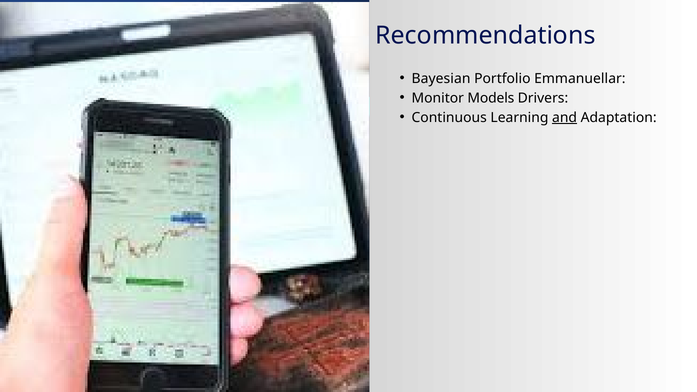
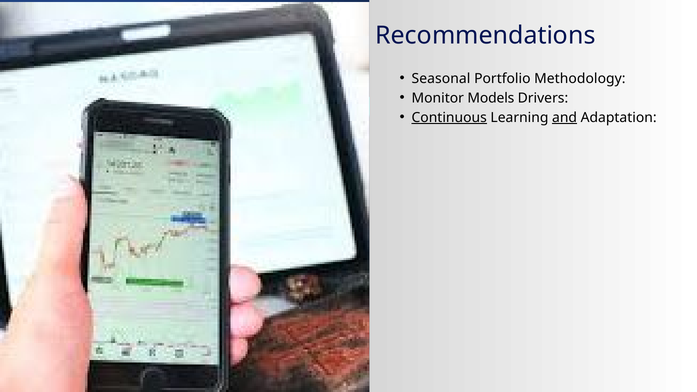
Bayesian: Bayesian -> Seasonal (441, 79)
Emmanuellar: Emmanuellar -> Methodology (580, 79)
Continuous underline: none -> present (449, 118)
